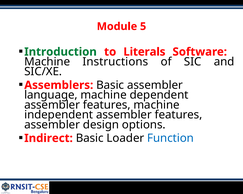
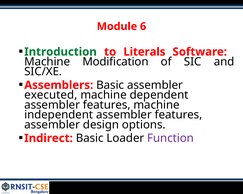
5: 5 -> 6 (143, 26)
Instructions: Instructions -> Modification (115, 62)
language: language -> executed (51, 95)
Function colour: blue -> purple (171, 138)
